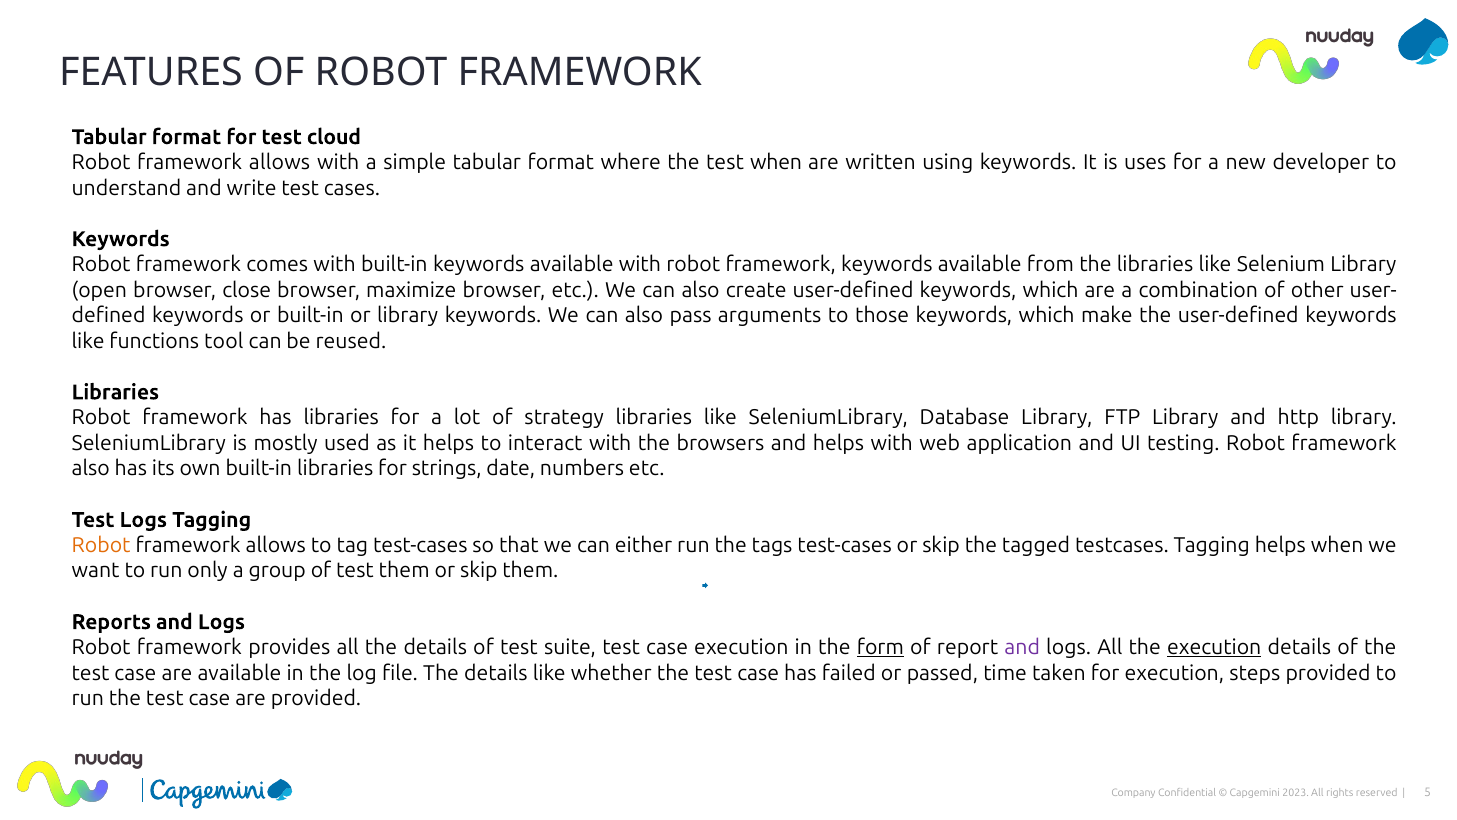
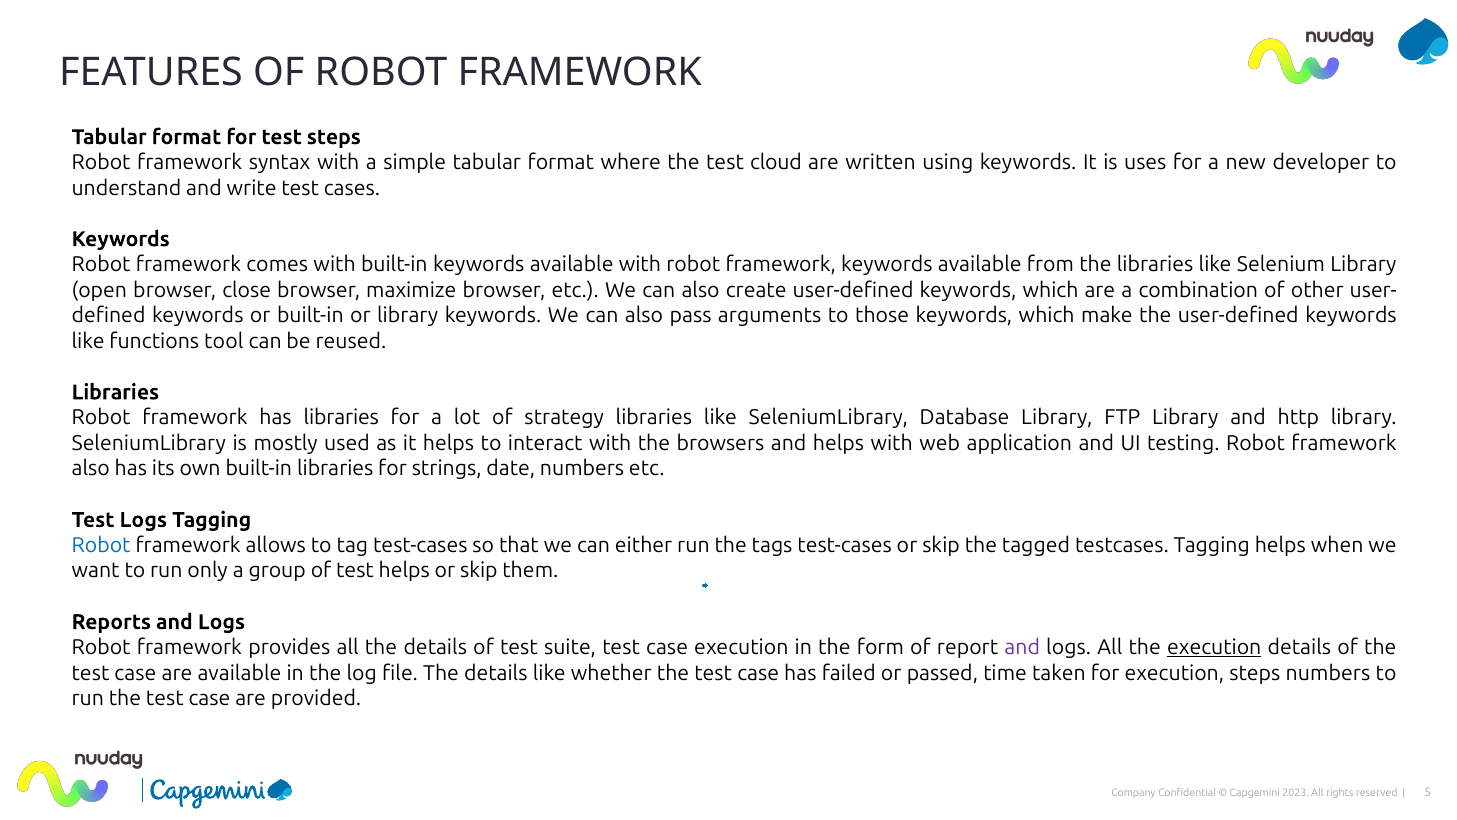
test cloud: cloud -> steps (334, 137)
allows: allows -> syntax (280, 162)
test when: when -> cloud (776, 162)
Robot colour: orange -> blue (101, 545)
test them: them -> helps (404, 571)
form underline: present -> none (880, 647)
steps provided: provided -> numbers (1328, 673)
